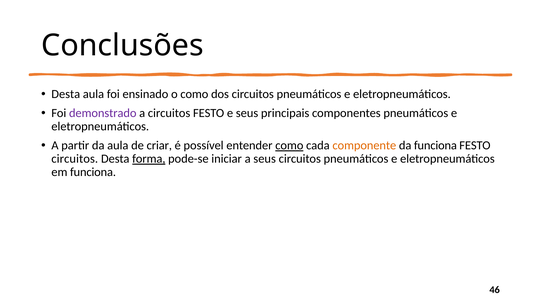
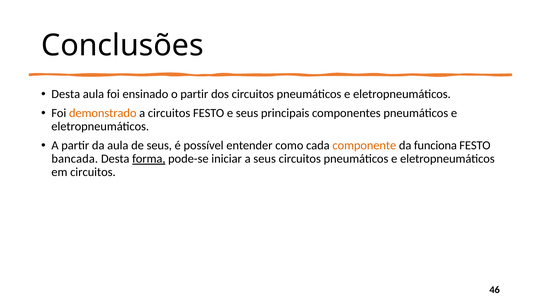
o como: como -> partir (194, 94)
demonstrado colour: purple -> orange (103, 113)
de criar: criar -> seus (159, 146)
como underline: present -> none (289, 146)
circuitos: circuitos -> bancada (75, 159)
em funciona: funciona -> circuitos (93, 172)
